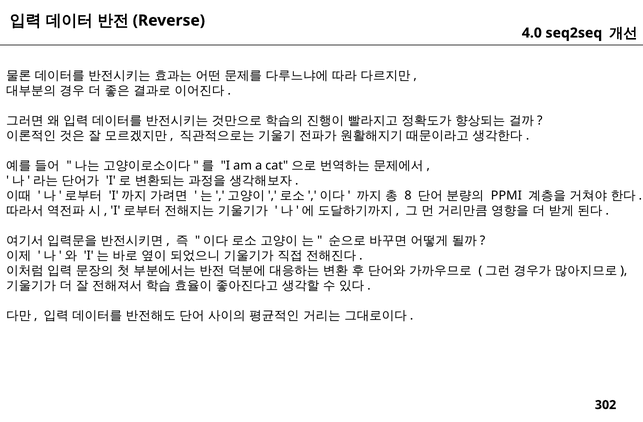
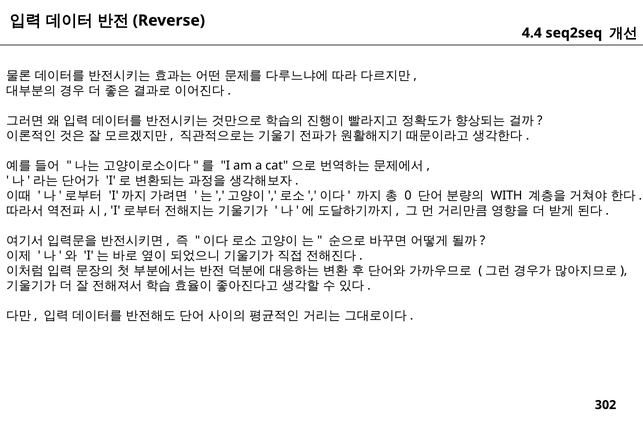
4.0: 4.0 -> 4.4 (532, 33)
8: 8 -> 0 (408, 196)
PPMI: PPMI -> WITH (507, 196)
